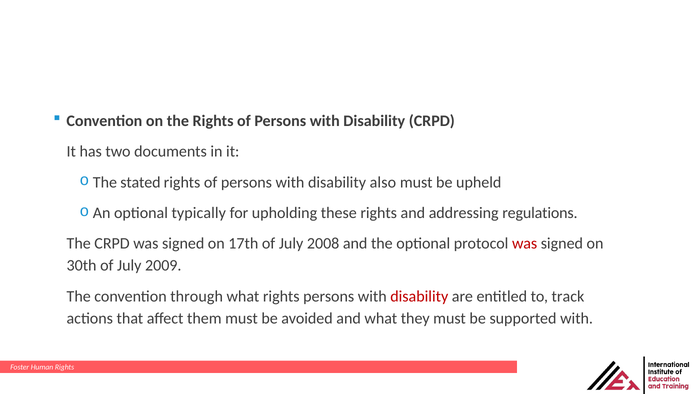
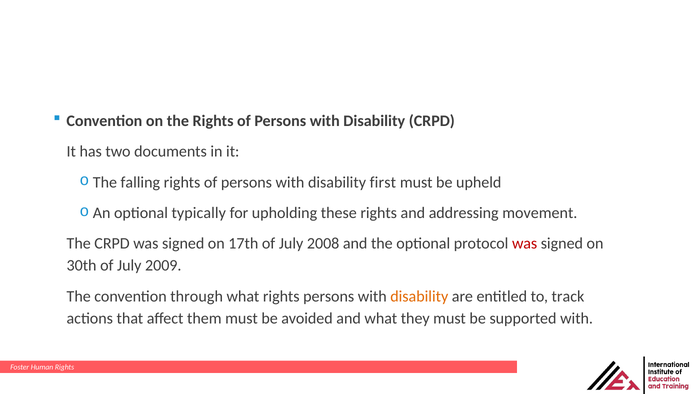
stated: stated -> falling (140, 182)
also: also -> first (383, 182)
regulations: regulations -> movement (540, 213)
disability colour: red -> orange (419, 296)
